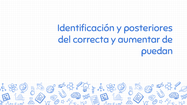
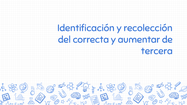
posteriores: posteriores -> recolección (148, 28)
puedan: puedan -> tercera (157, 51)
